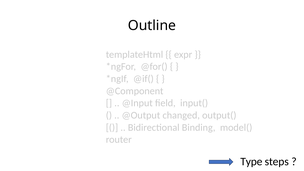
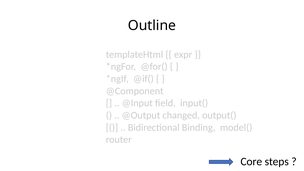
Type: Type -> Core (251, 162)
